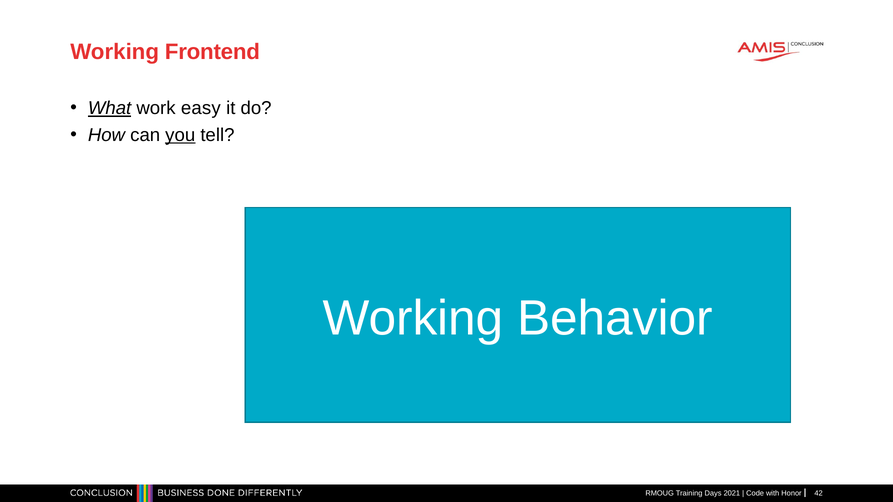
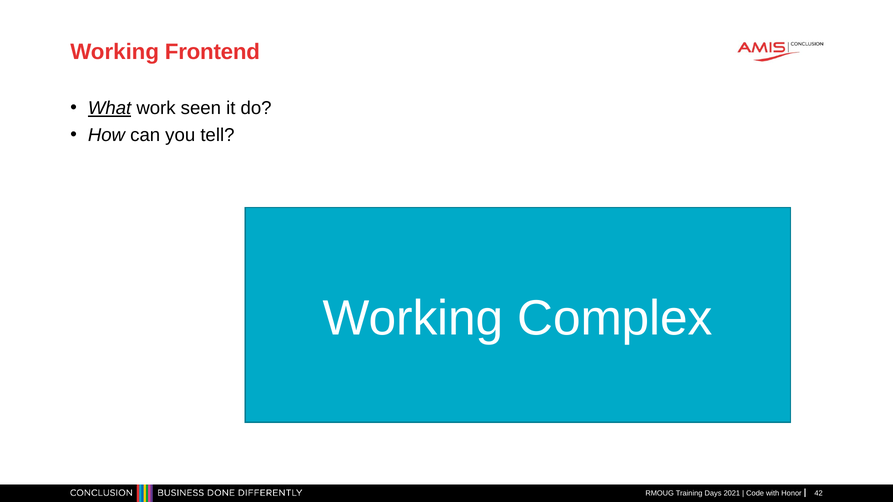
easy: easy -> seen (201, 108)
you underline: present -> none (180, 135)
Behavior: Behavior -> Complex (615, 319)
